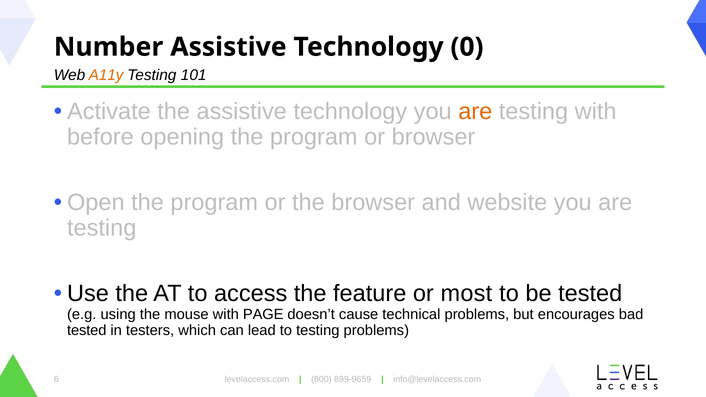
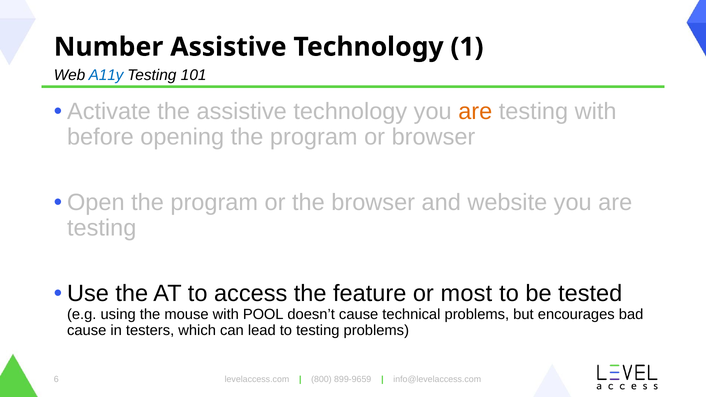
0: 0 -> 1 (467, 47)
A11y colour: orange -> blue (106, 75)
PAGE: PAGE -> POOL (263, 314)
tested: tested -> cause (87, 330)
